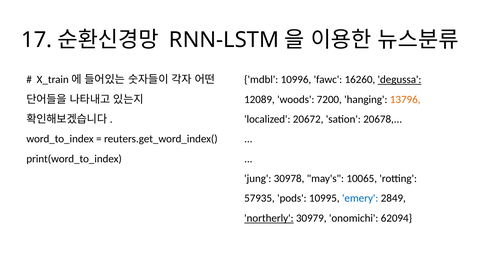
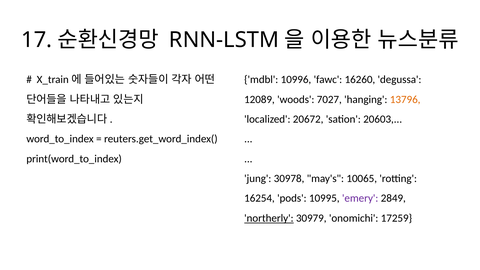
degussa underline: present -> none (400, 80)
7200: 7200 -> 7027 (329, 99)
20678: 20678 -> 20603 (383, 119)
57935: 57935 -> 16254 (259, 198)
emery colour: blue -> purple (360, 198)
62094: 62094 -> 17259 (396, 218)
